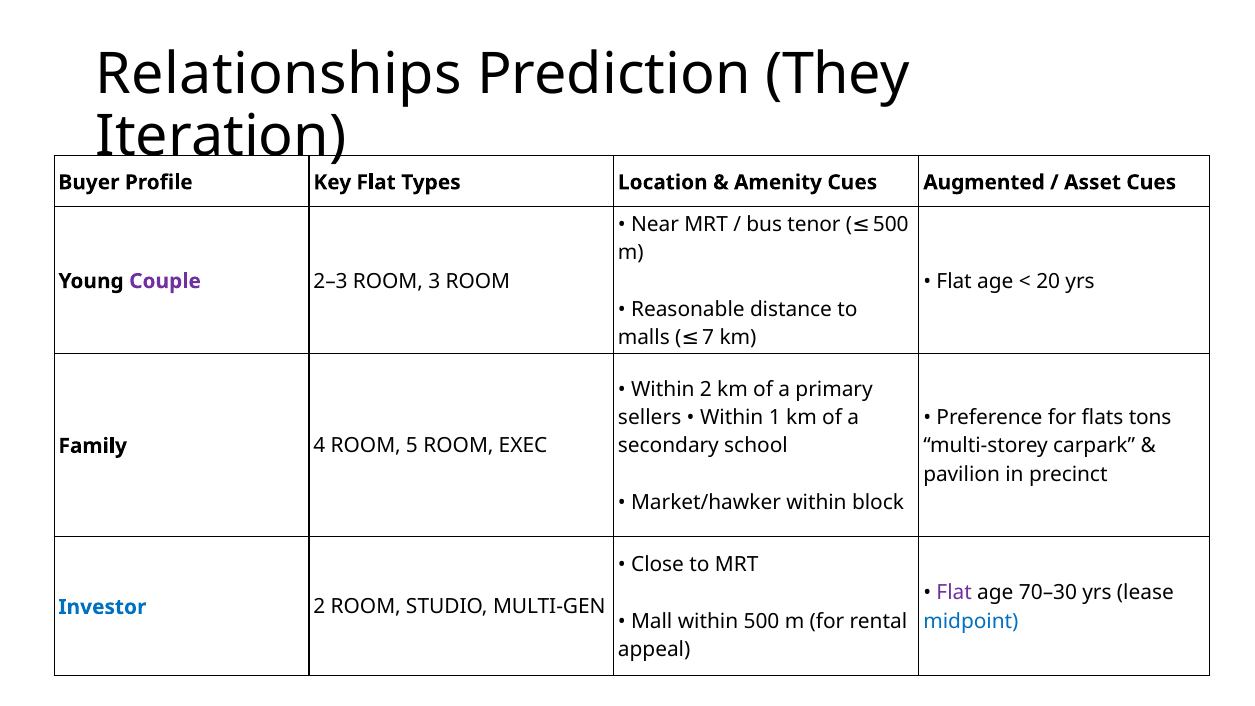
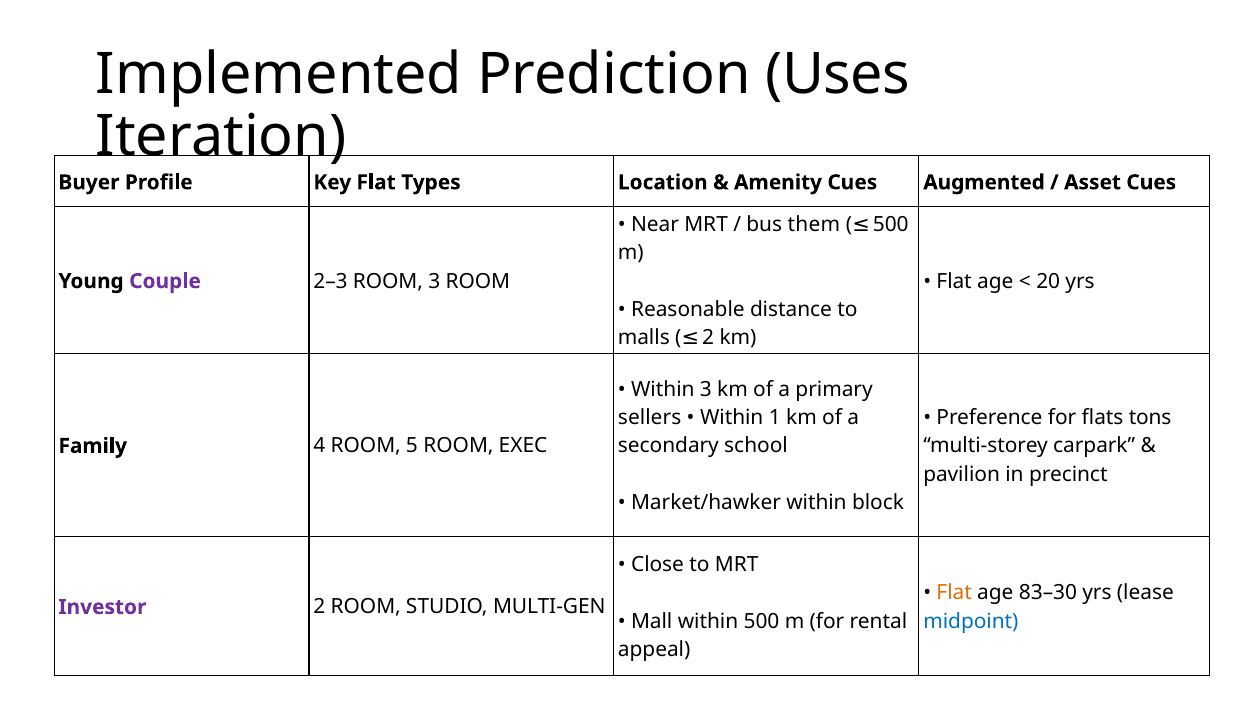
Relationships: Relationships -> Implemented (279, 74)
They: They -> Uses (838, 74)
tenor: tenor -> them (814, 224)
7: 7 -> 2 (708, 338)
Within 2: 2 -> 3 (706, 389)
Flat colour: purple -> orange (954, 593)
70–30: 70–30 -> 83–30 (1048, 593)
Investor colour: blue -> purple (102, 607)
